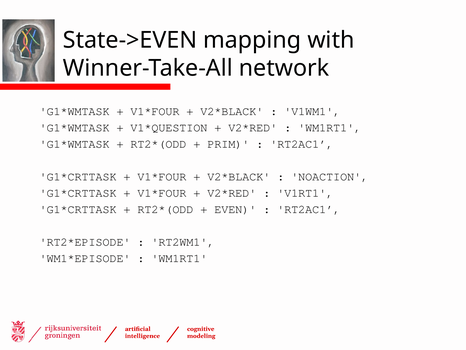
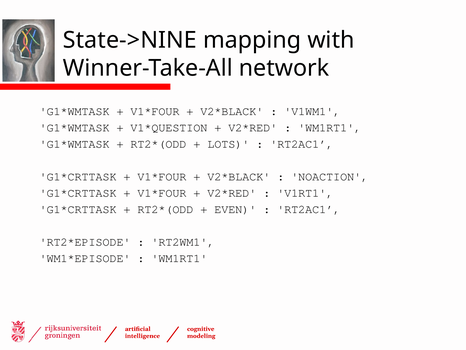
State->EVEN: State->EVEN -> State->NINE (130, 40)
PRIM: PRIM -> LOTS (228, 144)
